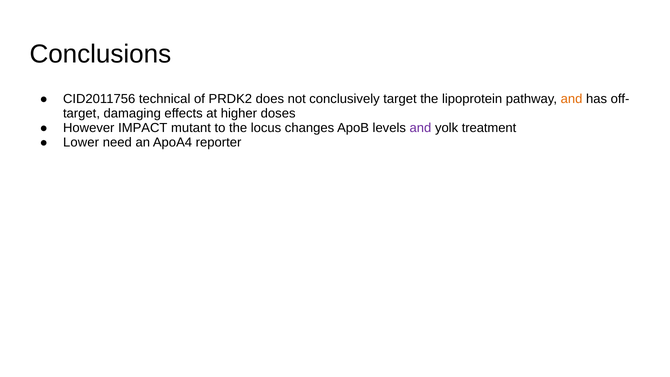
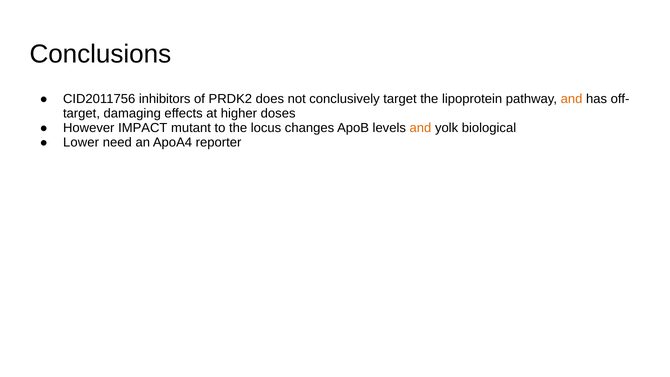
technical: technical -> inhibitors (165, 99)
and colour: purple -> orange (420, 128)
treatment: treatment -> biological (489, 128)
